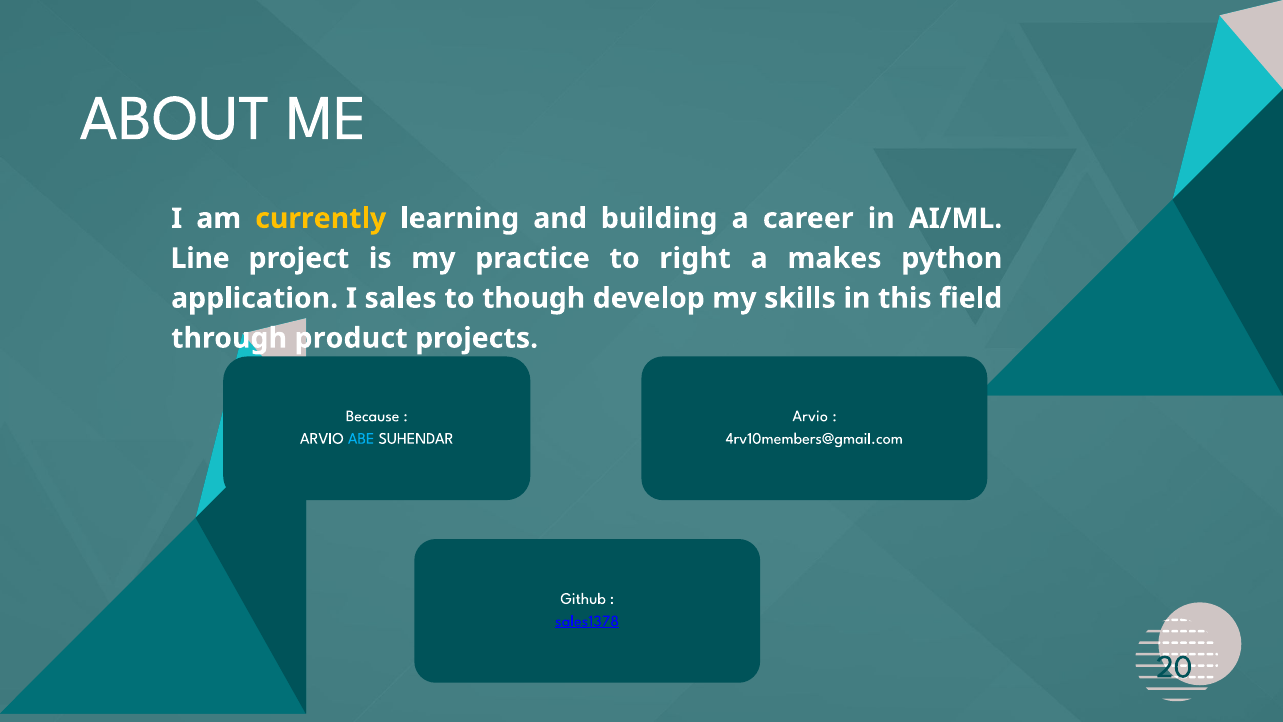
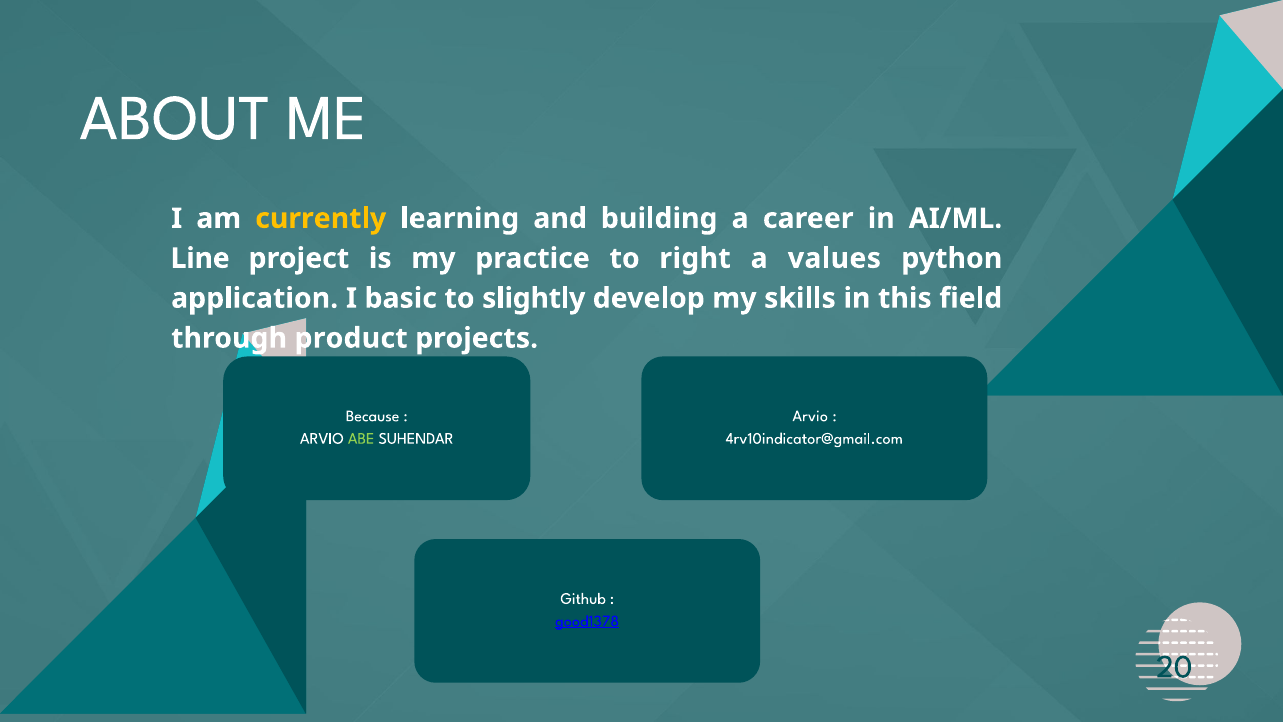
makes: makes -> values (834, 258)
sales: sales -> basic (401, 298)
though: though -> slightly (534, 298)
ABE colour: light blue -> light green (361, 438)
4rv10members@gmail.com: 4rv10members@gmail.com -> 4rv10indicator@gmail.com (814, 438)
sales1378: sales1378 -> good1378 (587, 621)
